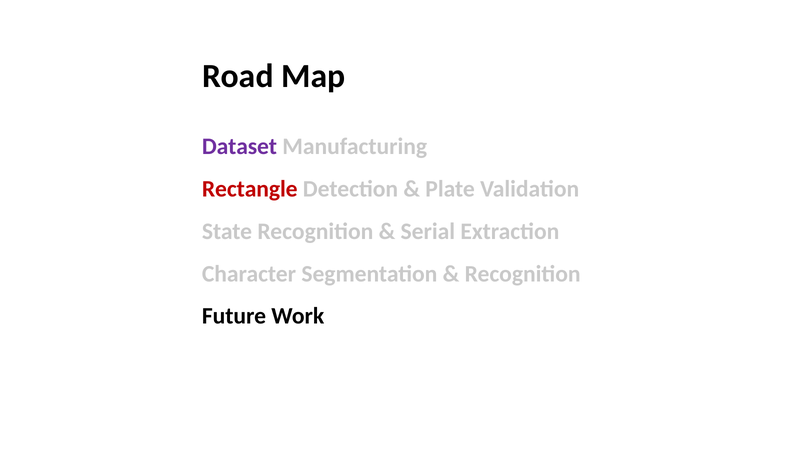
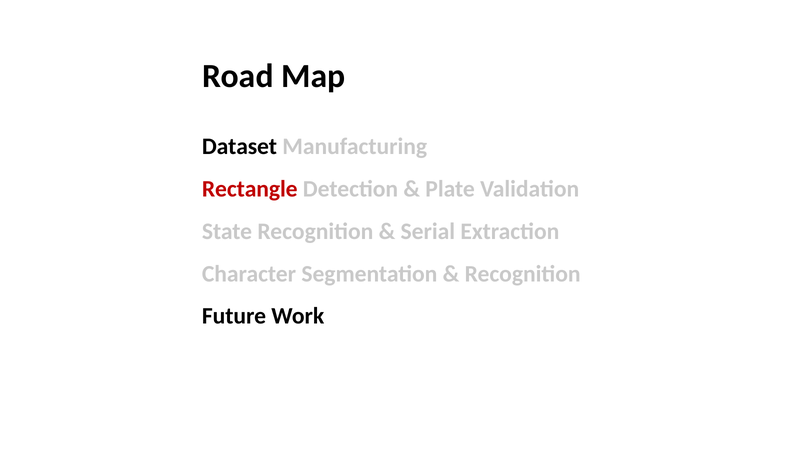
Dataset colour: purple -> black (239, 146)
